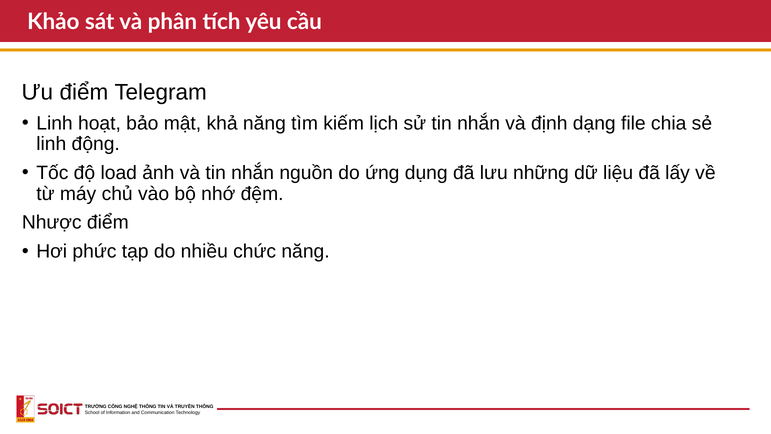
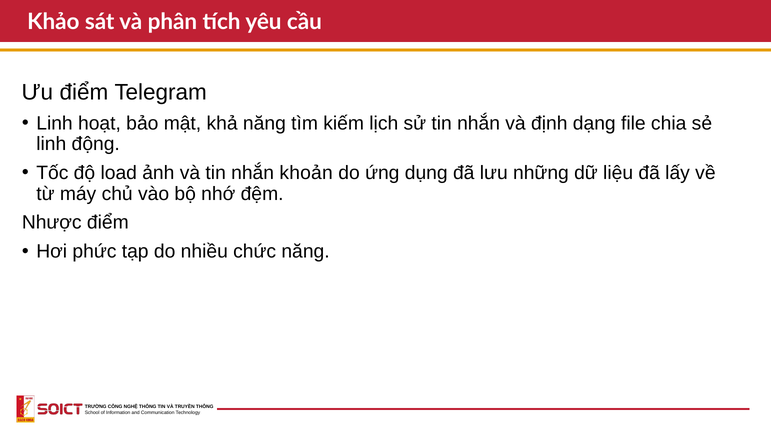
nguồn: nguồn -> khoản (306, 173)
